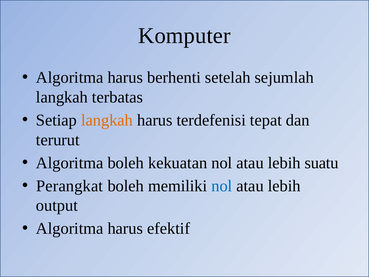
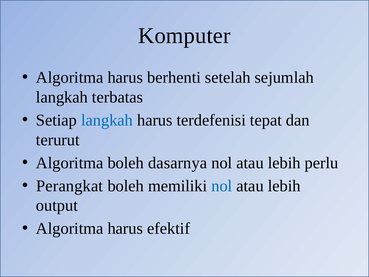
langkah colour: orange -> blue (107, 120)
kekuatan: kekuatan -> dasarnya (178, 163)
suatu: suatu -> perlu (322, 163)
